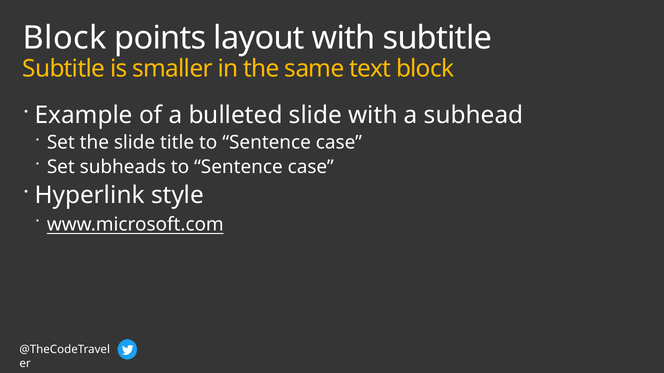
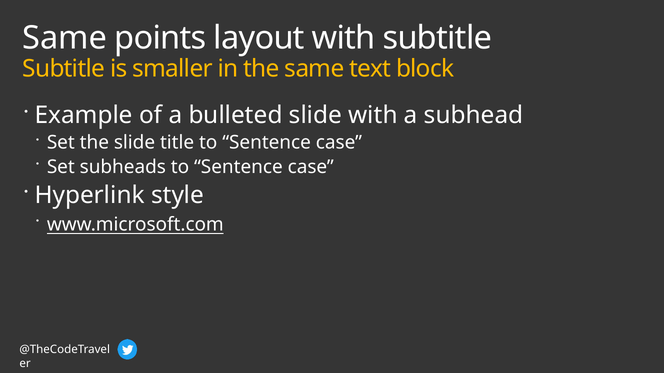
Block: Block -> Same (65, 38)
